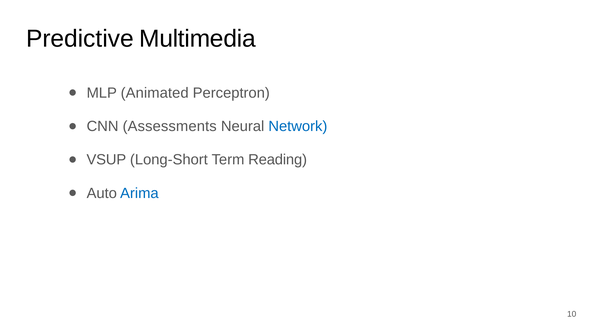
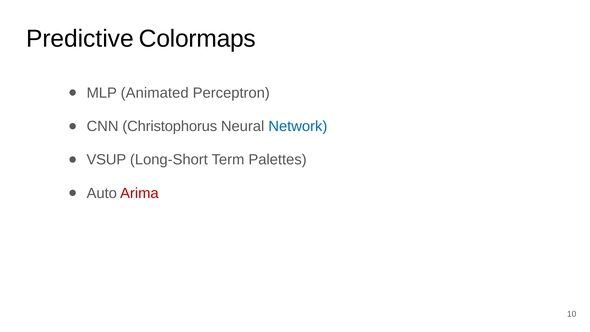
Multimedia: Multimedia -> Colormaps (197, 39)
Assessments: Assessments -> Christophorus (170, 126)
Reading: Reading -> Palettes (278, 160)
Arima colour: blue -> red (139, 193)
